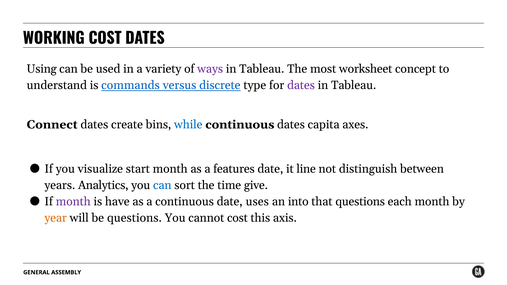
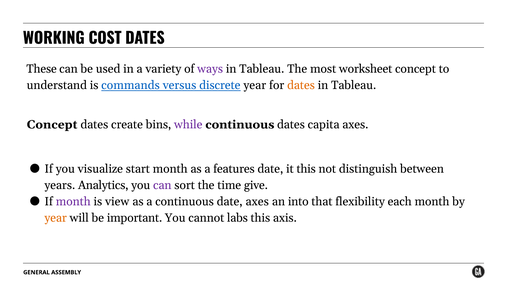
Using: Using -> These (42, 69)
discrete type: type -> year (255, 85)
dates colour: purple -> orange (301, 85)
Connect: Connect -> Concept (52, 124)
while colour: blue -> purple (188, 124)
it line: line -> this (306, 169)
can colour: blue -> purple (162, 185)
have: have -> view (117, 201)
date uses: uses -> axes (257, 201)
that questions: questions -> flexibility (360, 201)
be questions: questions -> important (135, 218)
cannot cost: cost -> labs (237, 218)
